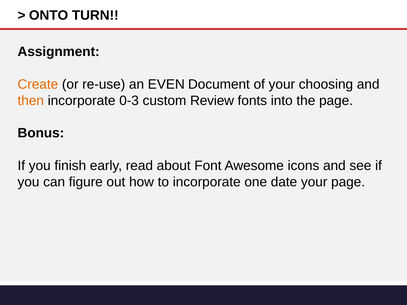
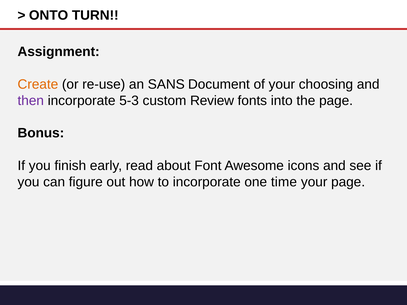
EVEN: EVEN -> SANS (166, 84)
then colour: orange -> purple (31, 101)
0-3: 0-3 -> 5-3 (129, 101)
date: date -> time (284, 182)
